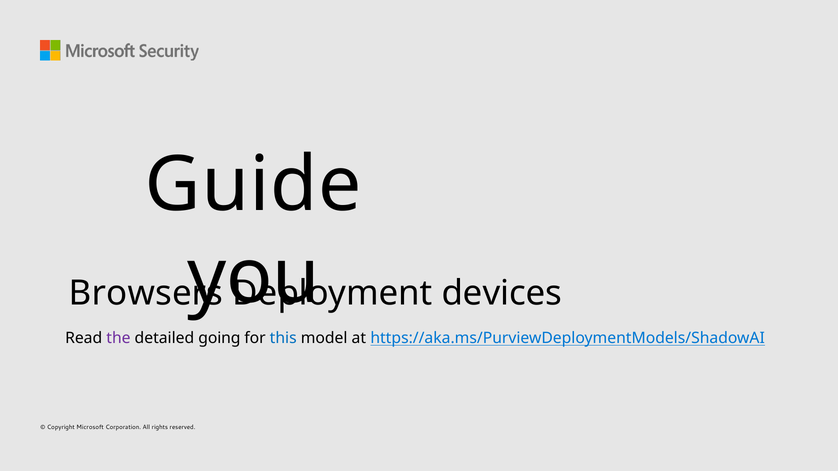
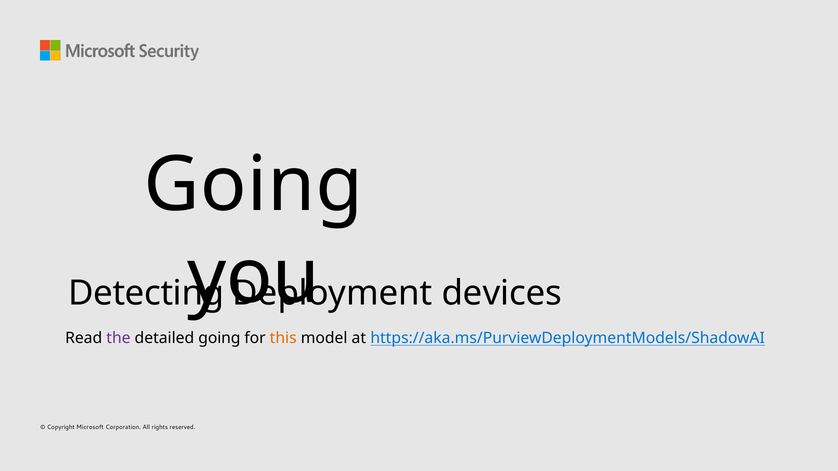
Guide: Guide -> Going (253, 185)
Browsers: Browsers -> Detecting (146, 294)
this colour: blue -> orange (283, 338)
